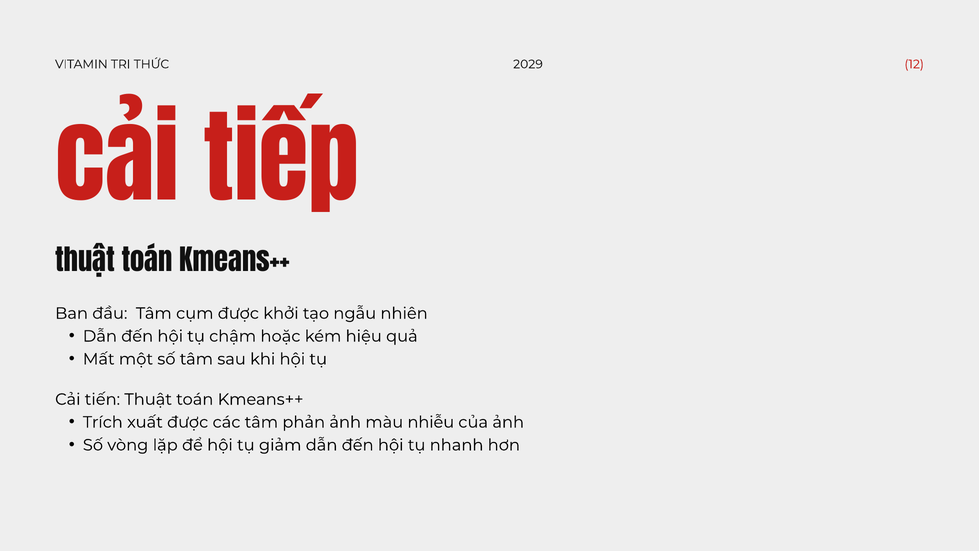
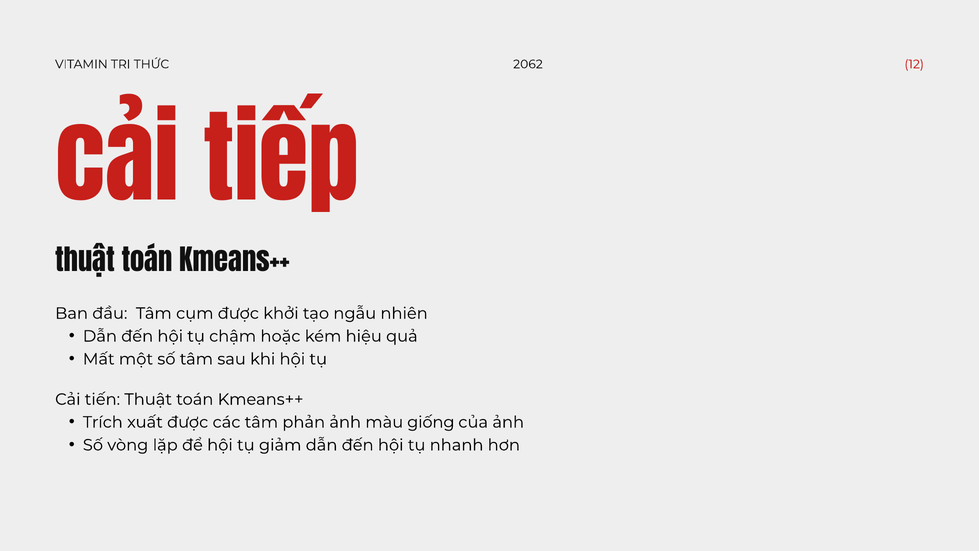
2029: 2029 -> 2062 (528, 64)
nhiễu: nhiễu -> giống (431, 422)
